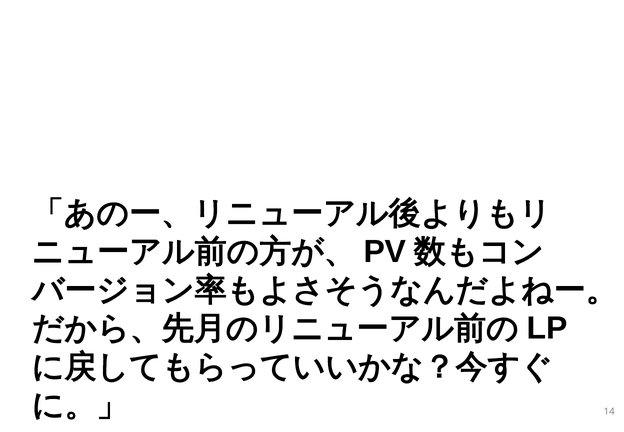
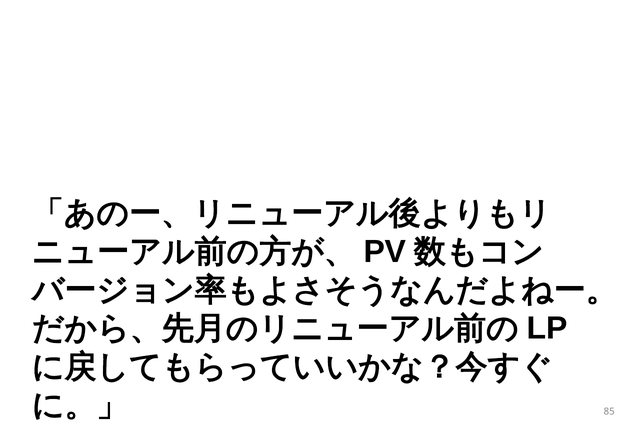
14: 14 -> 85 (609, 412)
